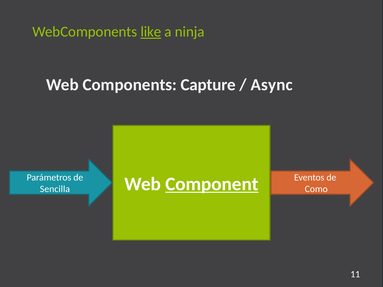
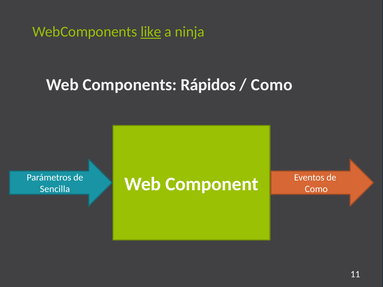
Capture: Capture -> Rápidos (208, 85)
Async: Async -> Como (272, 85)
Component underline: present -> none (212, 184)
